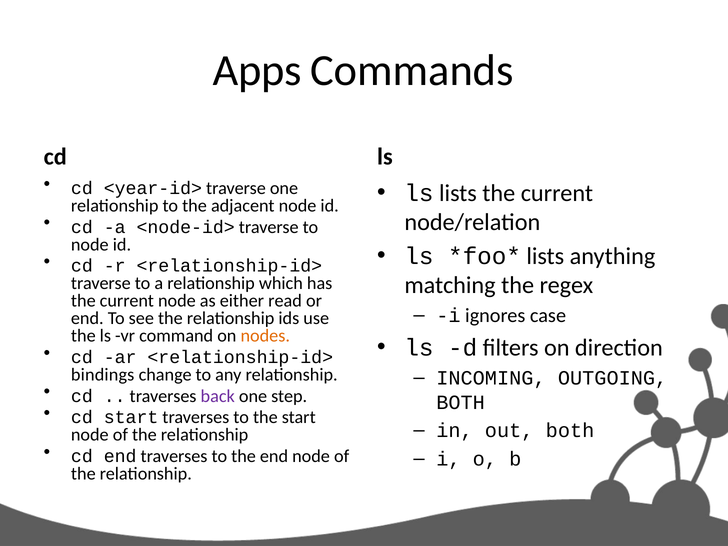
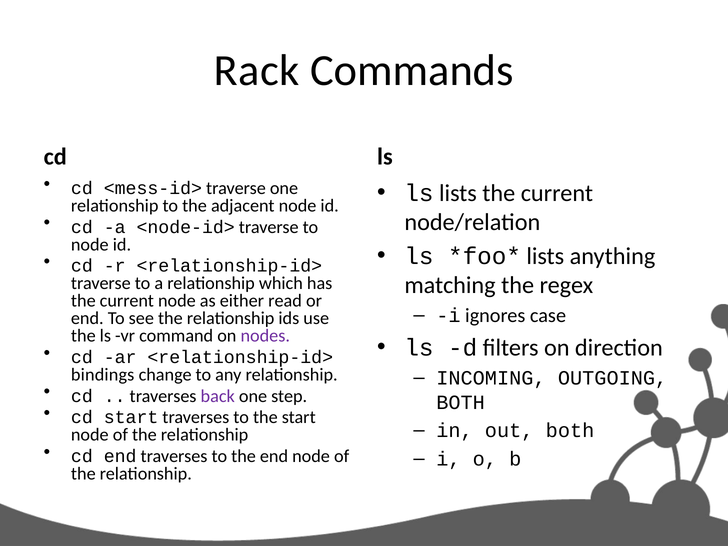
Apps: Apps -> Rack (257, 70)
<year-id>: <year-id> -> <mess-id> (153, 188)
nodes colour: orange -> purple (265, 336)
